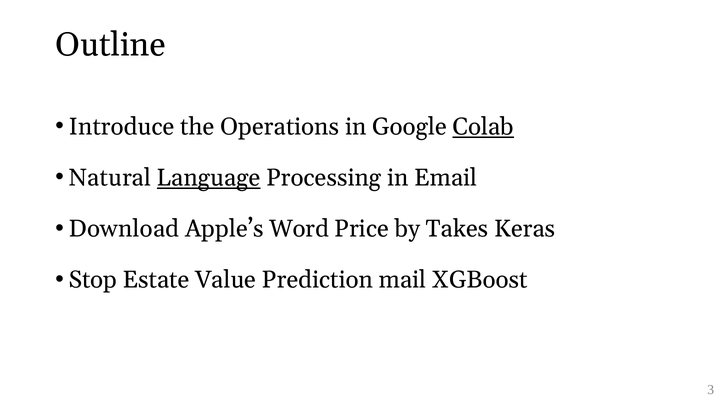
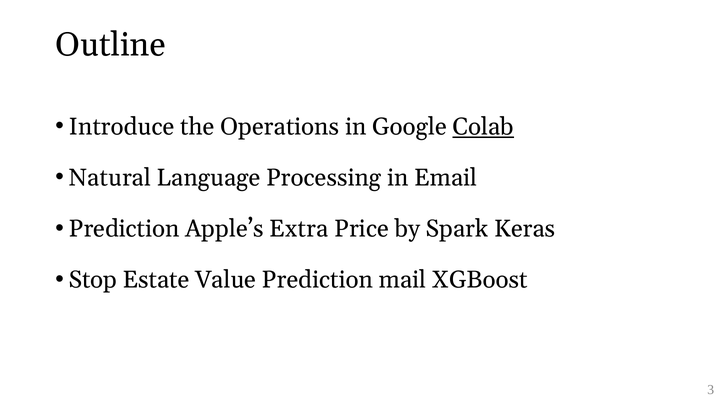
Language underline: present -> none (209, 178)
Download: Download -> Prediction (124, 229)
Word: Word -> Extra (299, 229)
Takes: Takes -> Spark (457, 229)
